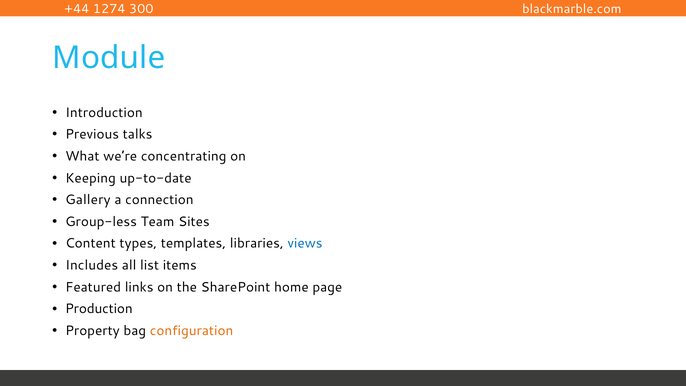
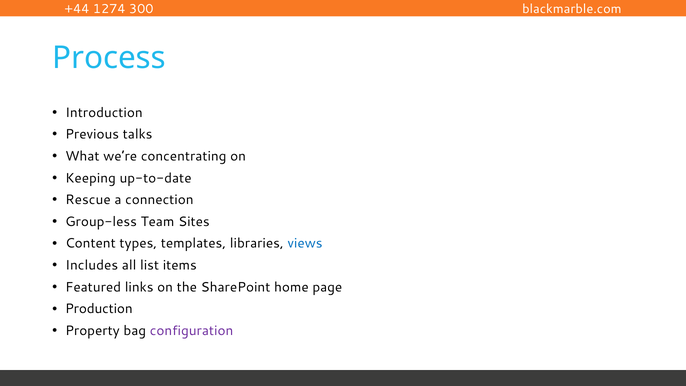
Module: Module -> Process (109, 58)
Gallery: Gallery -> Rescue (88, 200)
configuration colour: orange -> purple (192, 331)
